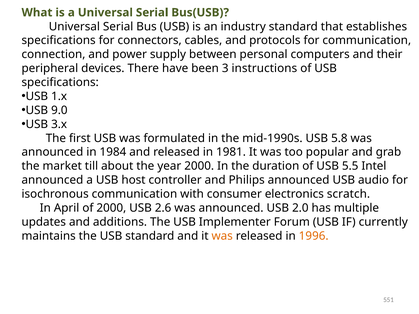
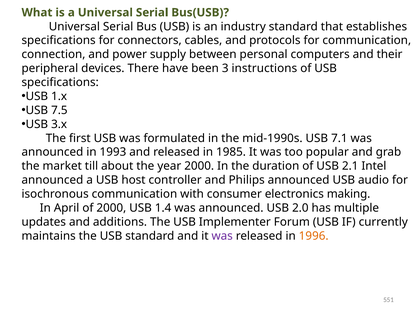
9.0: 9.0 -> 7.5 (59, 110)
5.8: 5.8 -> 7.1 (339, 138)
1984: 1984 -> 1993 (113, 152)
1981: 1981 -> 1985 (231, 152)
5.5: 5.5 -> 2.1 (350, 166)
scratch: scratch -> making (349, 194)
2.6: 2.6 -> 1.4 (163, 208)
was colour: orange -> purple (222, 236)
